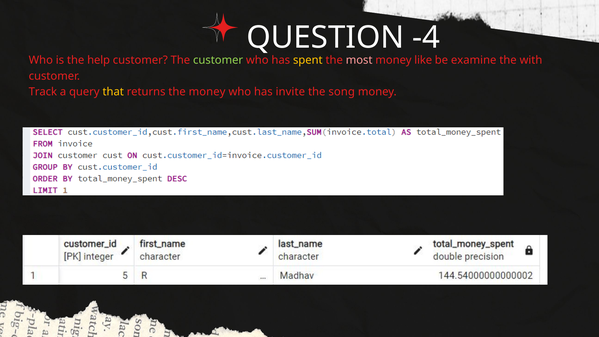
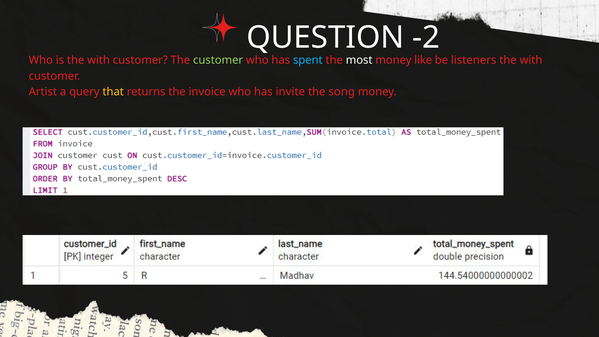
-4: -4 -> -2 (426, 37)
is the help: help -> with (99, 60)
spent colour: yellow -> light blue (308, 60)
most colour: pink -> white (359, 60)
examine: examine -> listeners (474, 60)
Track: Track -> Artist (43, 92)
the money: money -> invoice (207, 92)
